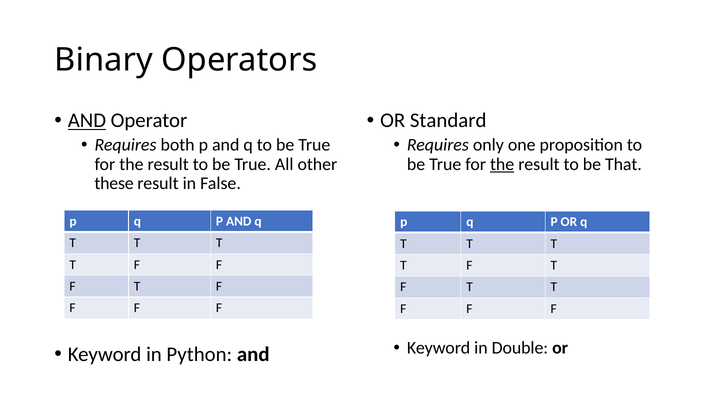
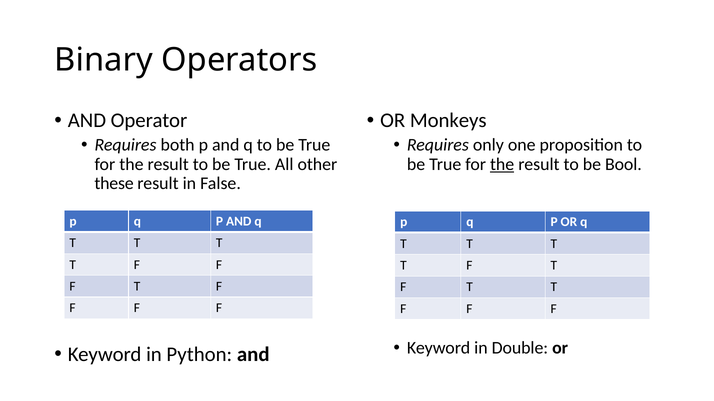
AND underline: present -> none (87, 121)
Standard: Standard -> Monkeys (448, 121)
That: That -> Bool (623, 165)
